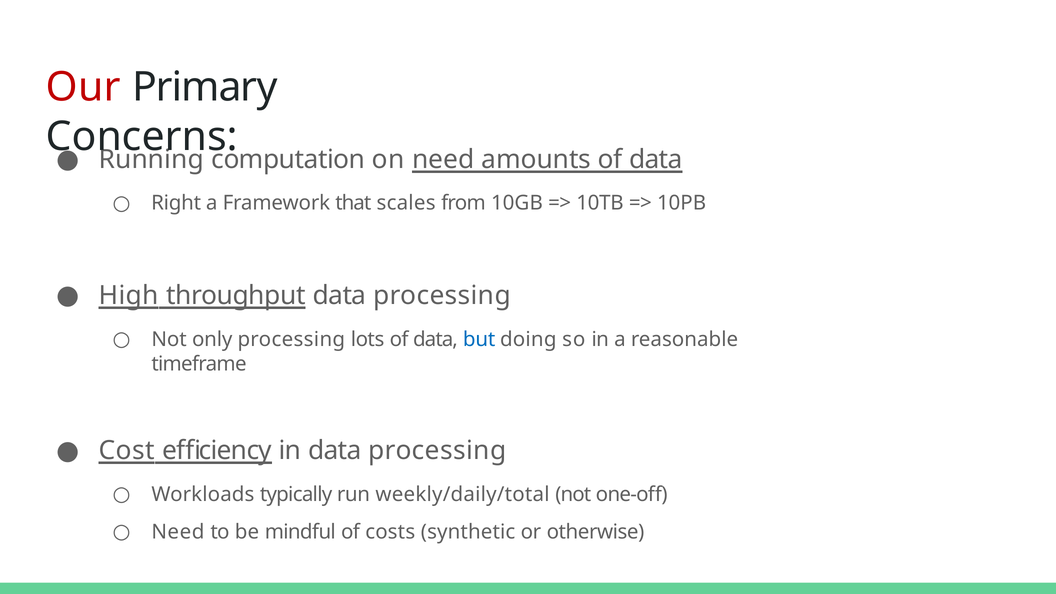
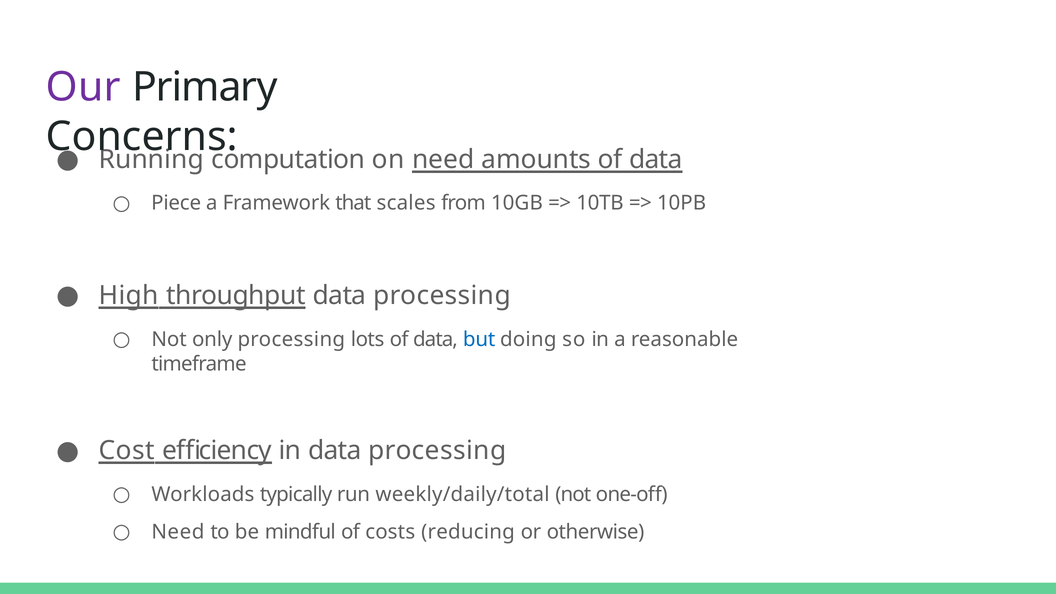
Our colour: red -> purple (83, 87)
Right: Right -> Piece (176, 203)
synthetic: synthetic -> reducing (468, 532)
